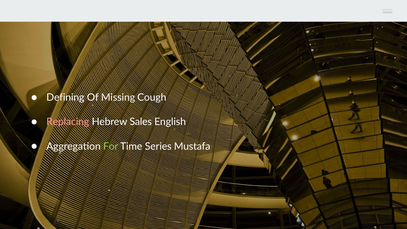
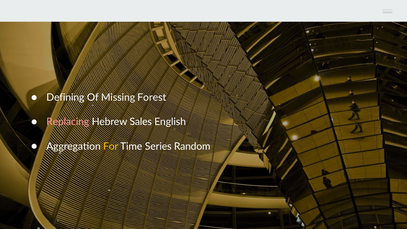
Cough: Cough -> Forest (152, 97)
For colour: light green -> yellow (111, 146)
Mustafa: Mustafa -> Random (192, 146)
